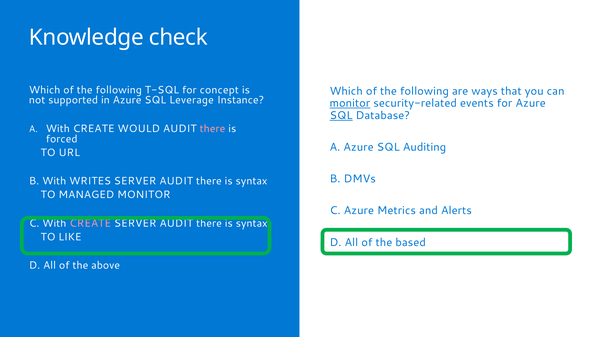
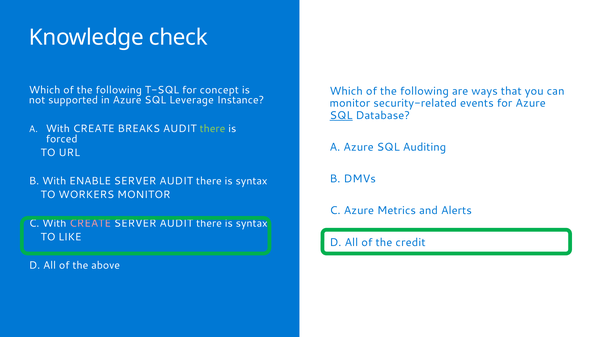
monitor underline: present -> none (350, 103)
WOULD: WOULD -> BREAKS (139, 129)
there colour: pink -> light green (212, 129)
WRITES: WRITES -> ENABLE (90, 181)
MANAGED: MANAGED -> WORKERS (86, 195)
based: based -> credit (411, 242)
